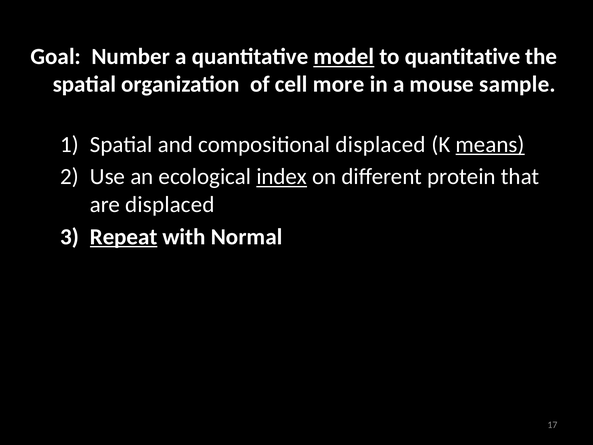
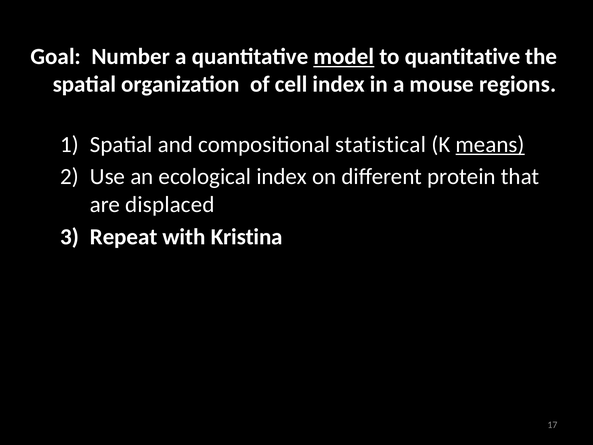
cell more: more -> index (339, 84)
sample: sample -> regions (518, 84)
compositional displaced: displaced -> statistical (381, 144)
index underline: present -> none (282, 177)
Repeat underline: present -> none (124, 237)
Normal: Normal -> Kristina (247, 237)
